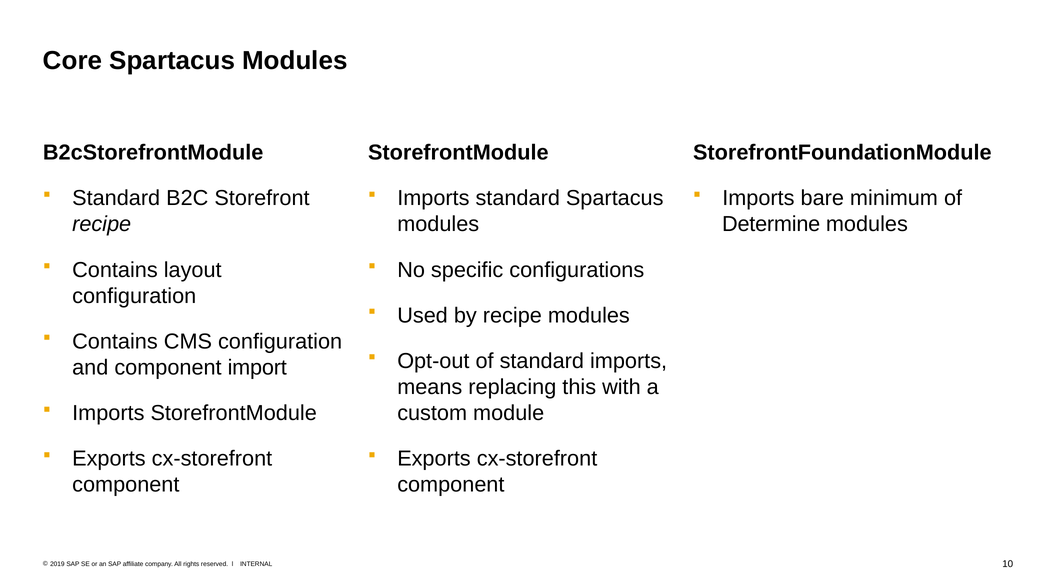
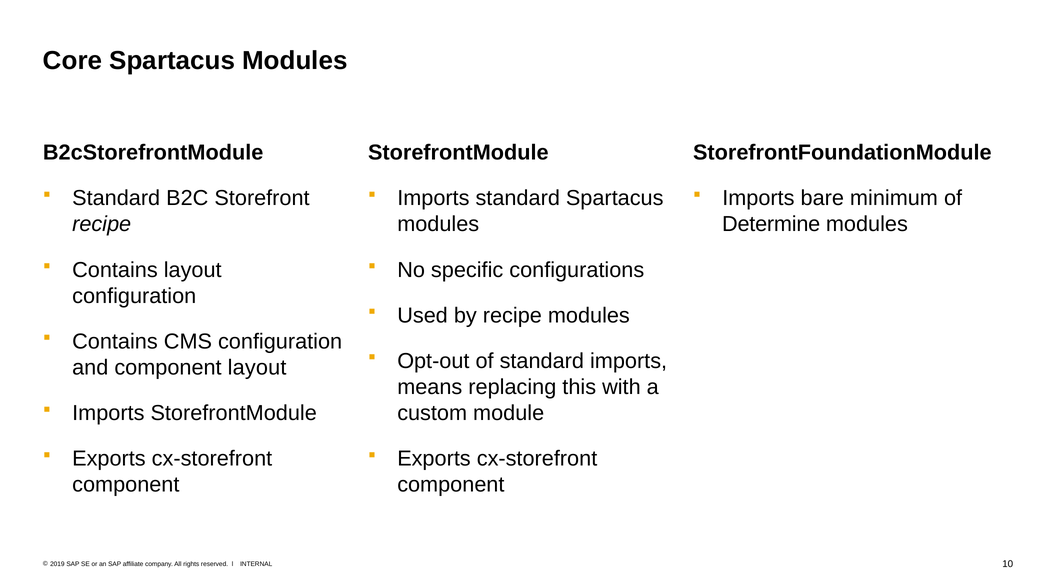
component import: import -> layout (257, 367)
